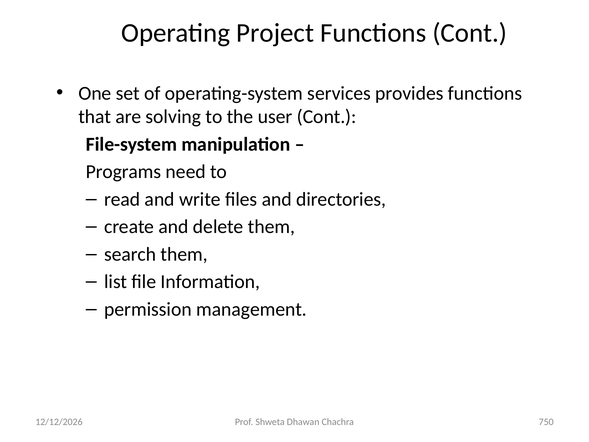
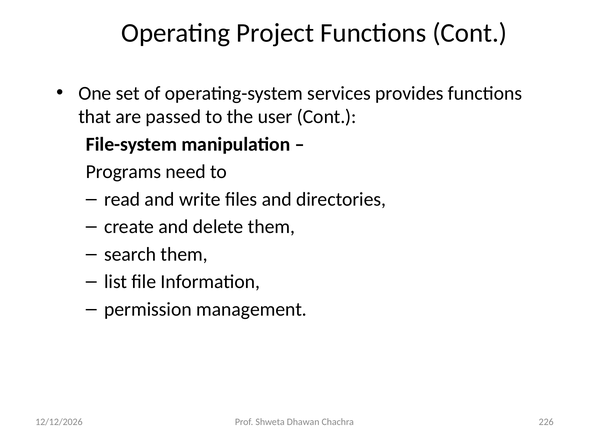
solving: solving -> passed (173, 117)
750: 750 -> 226 (546, 422)
